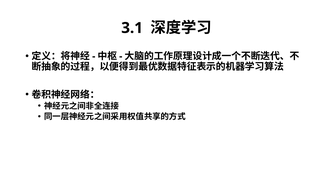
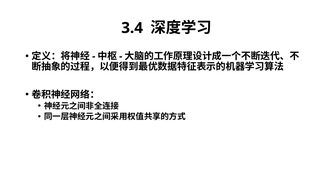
3.1: 3.1 -> 3.4 (132, 28)
